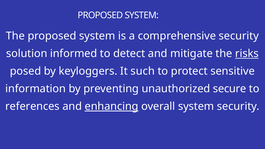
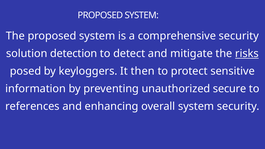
informed: informed -> detection (74, 54)
such: such -> then (143, 71)
enhancing underline: present -> none (112, 106)
